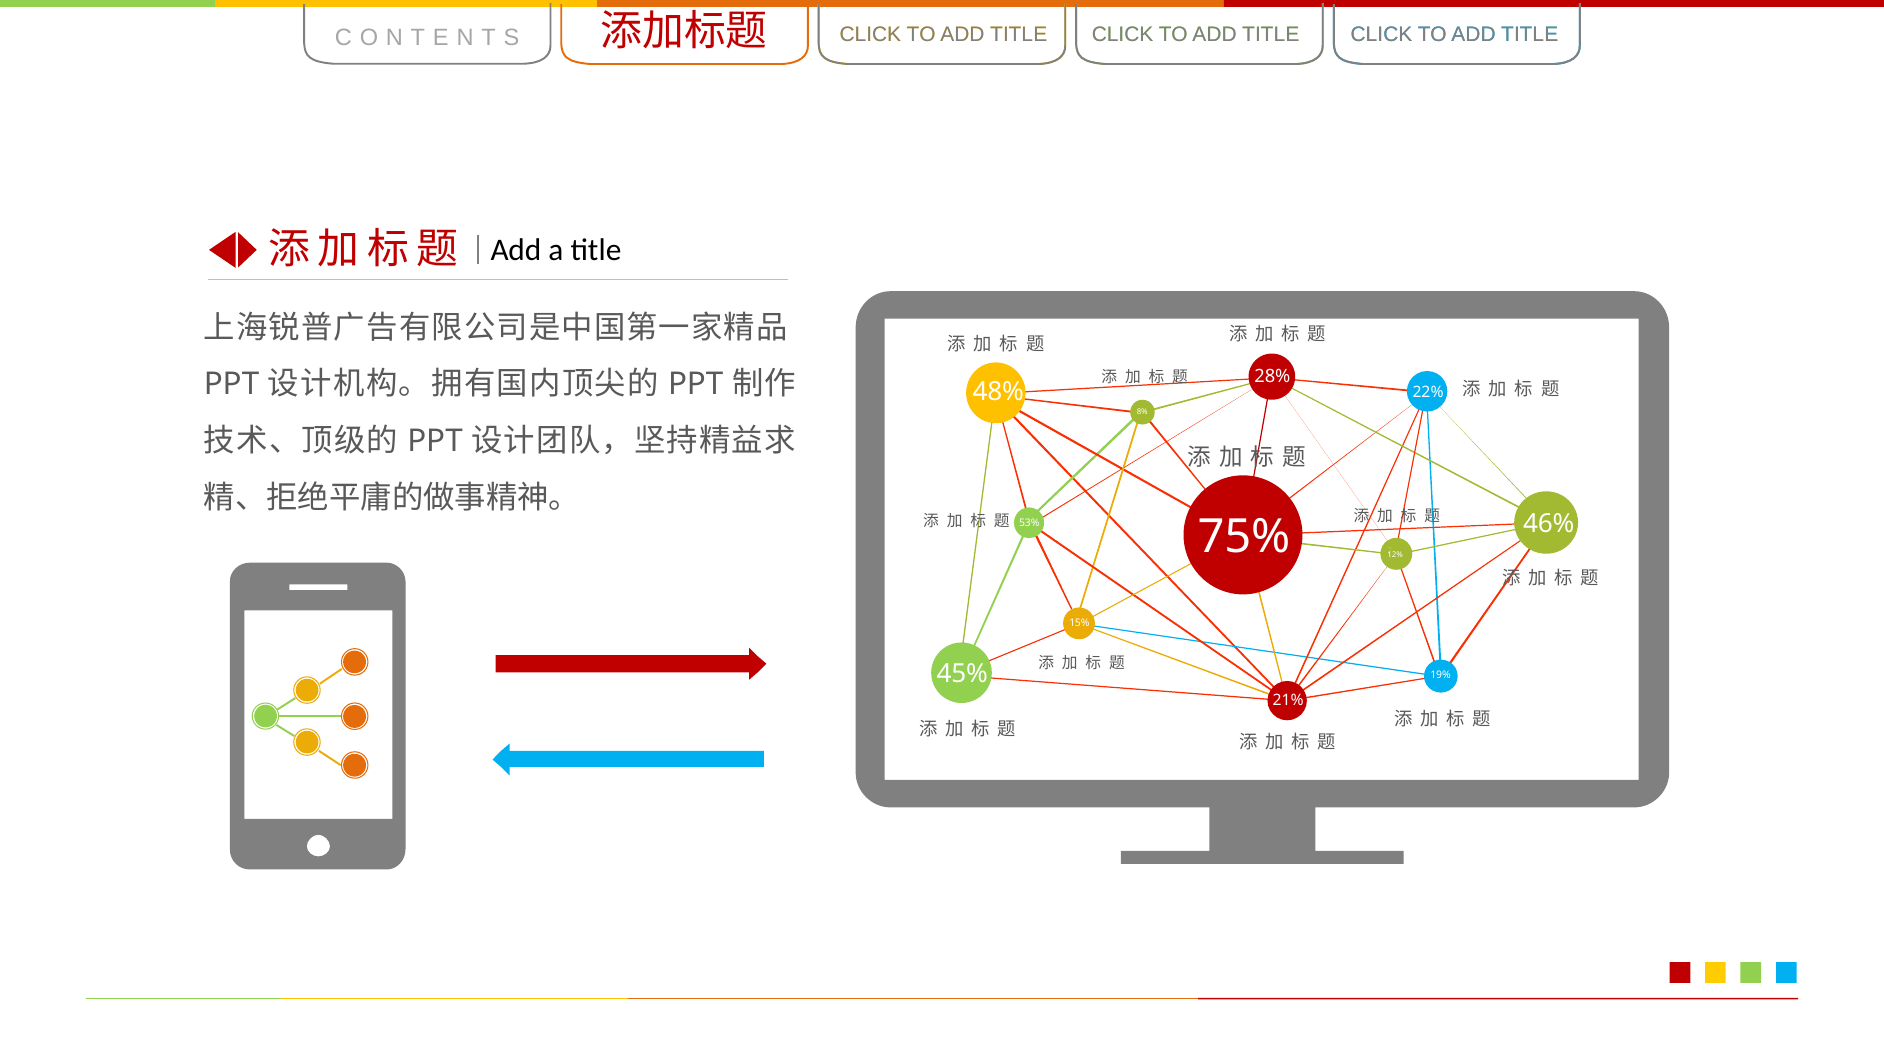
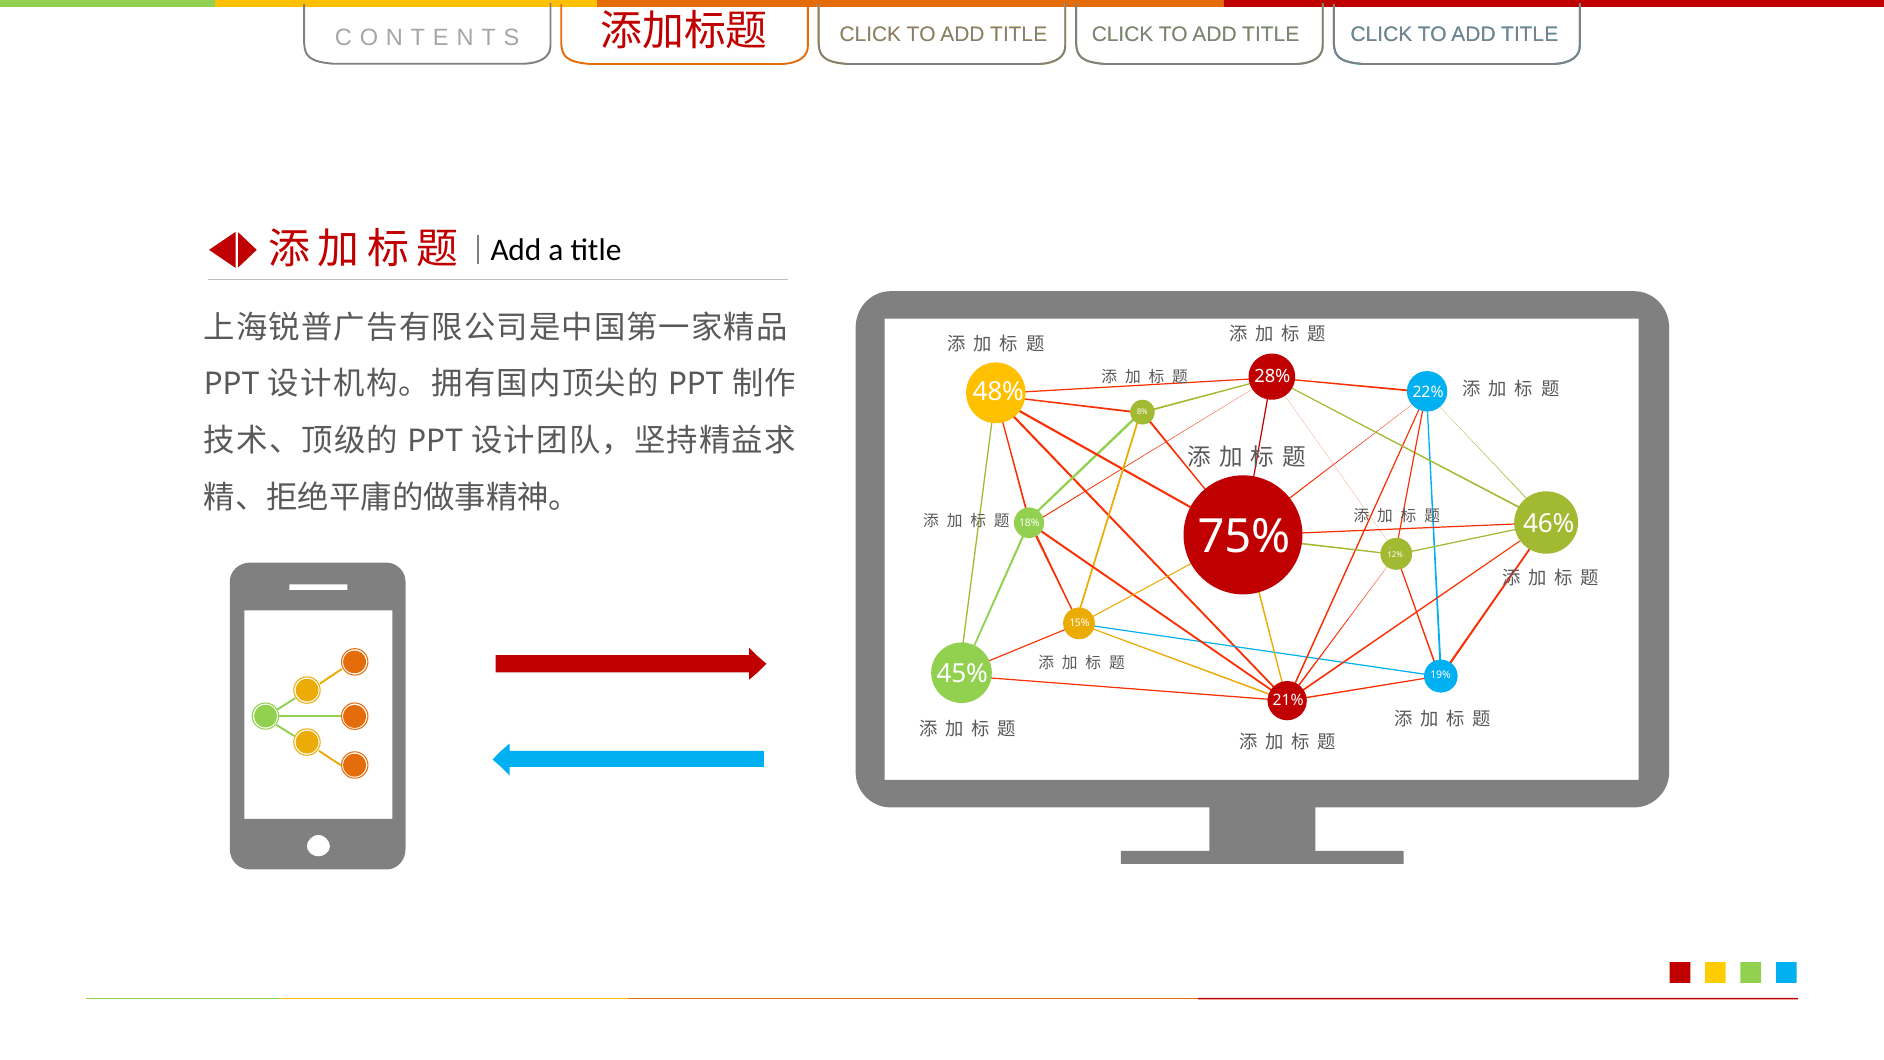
53%: 53% -> 18% (1029, 523)
